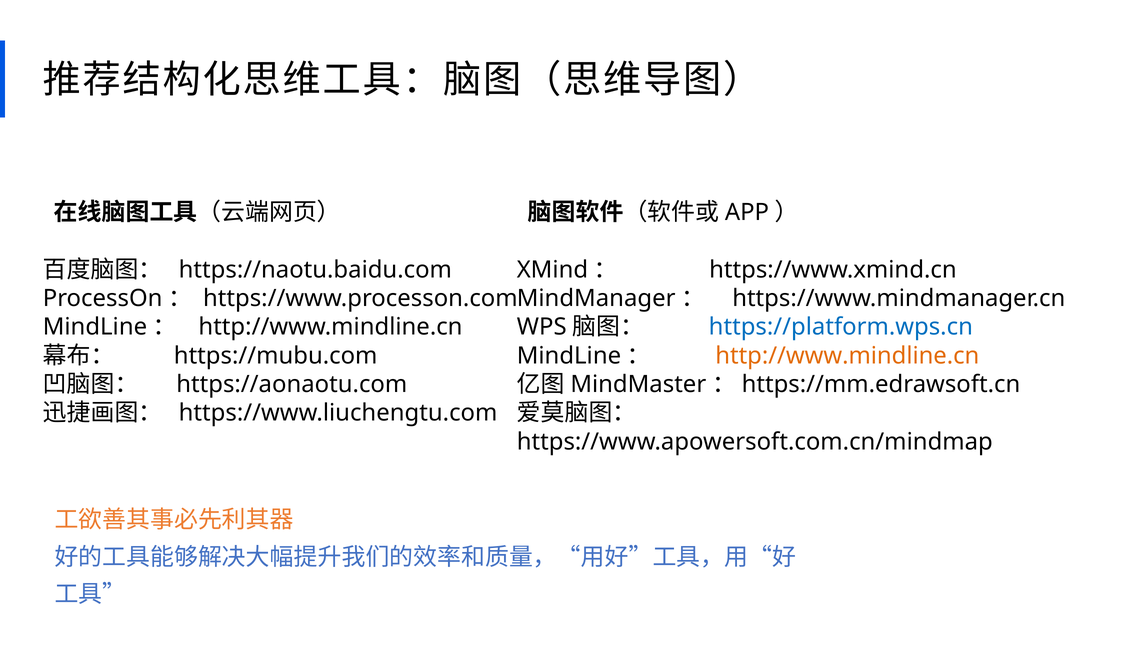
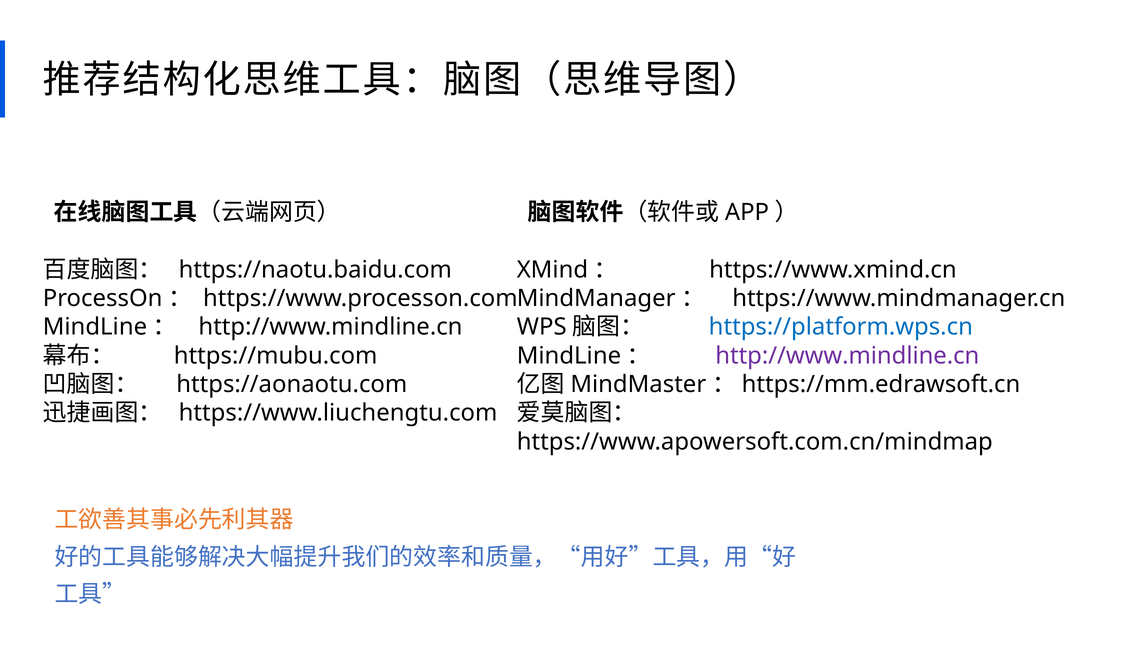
http://www.mindline.cn colour: orange -> purple (847, 355)
